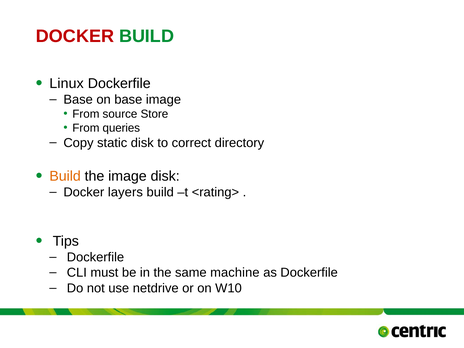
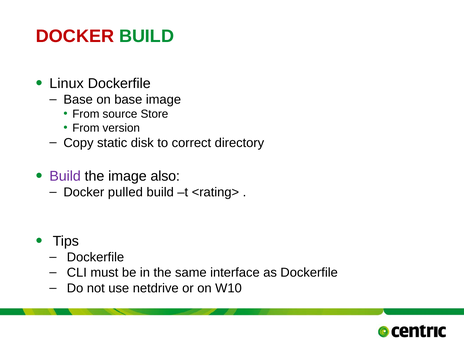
queries: queries -> version (121, 128)
Build colour: orange -> purple (65, 176)
image disk: disk -> also (165, 176)
layers: layers -> pulled (125, 192)
machine: machine -> interface (235, 273)
